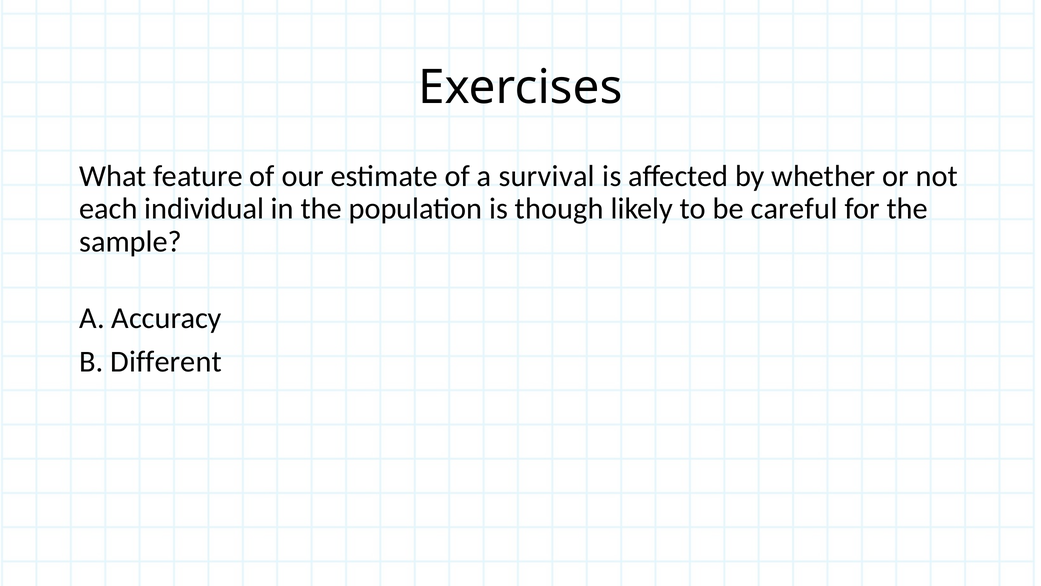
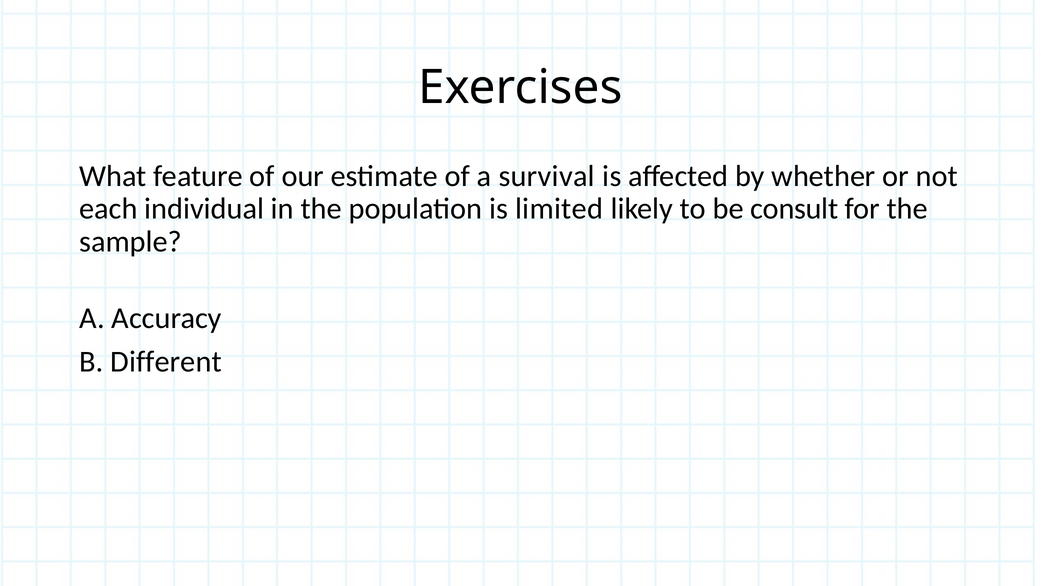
though: though -> limited (559, 209)
careful: careful -> consult (794, 209)
